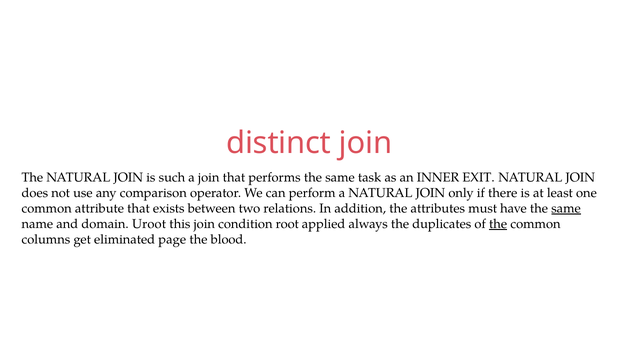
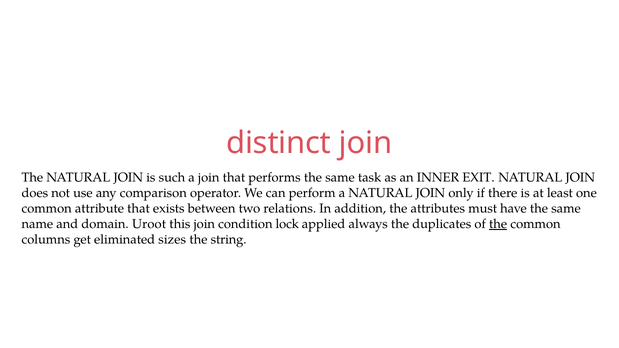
same underline: present -> none (566, 209)
root: root -> lock (287, 224)
page: page -> sizes (172, 240)
blood: blood -> string (229, 240)
